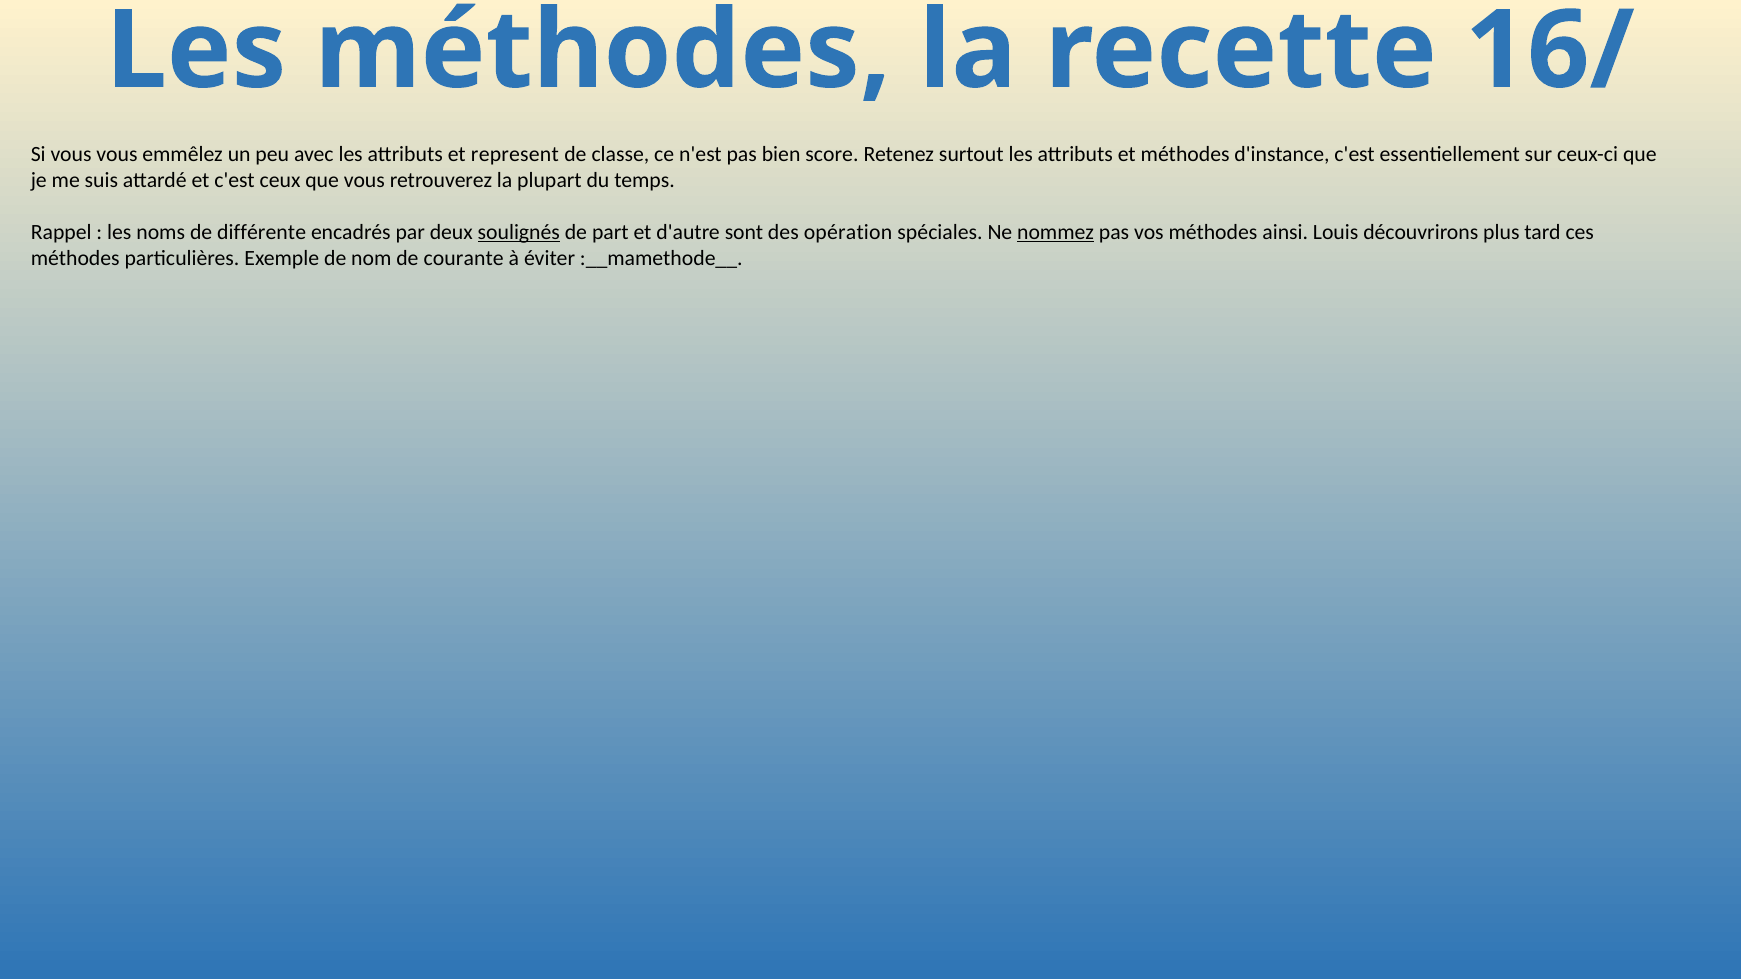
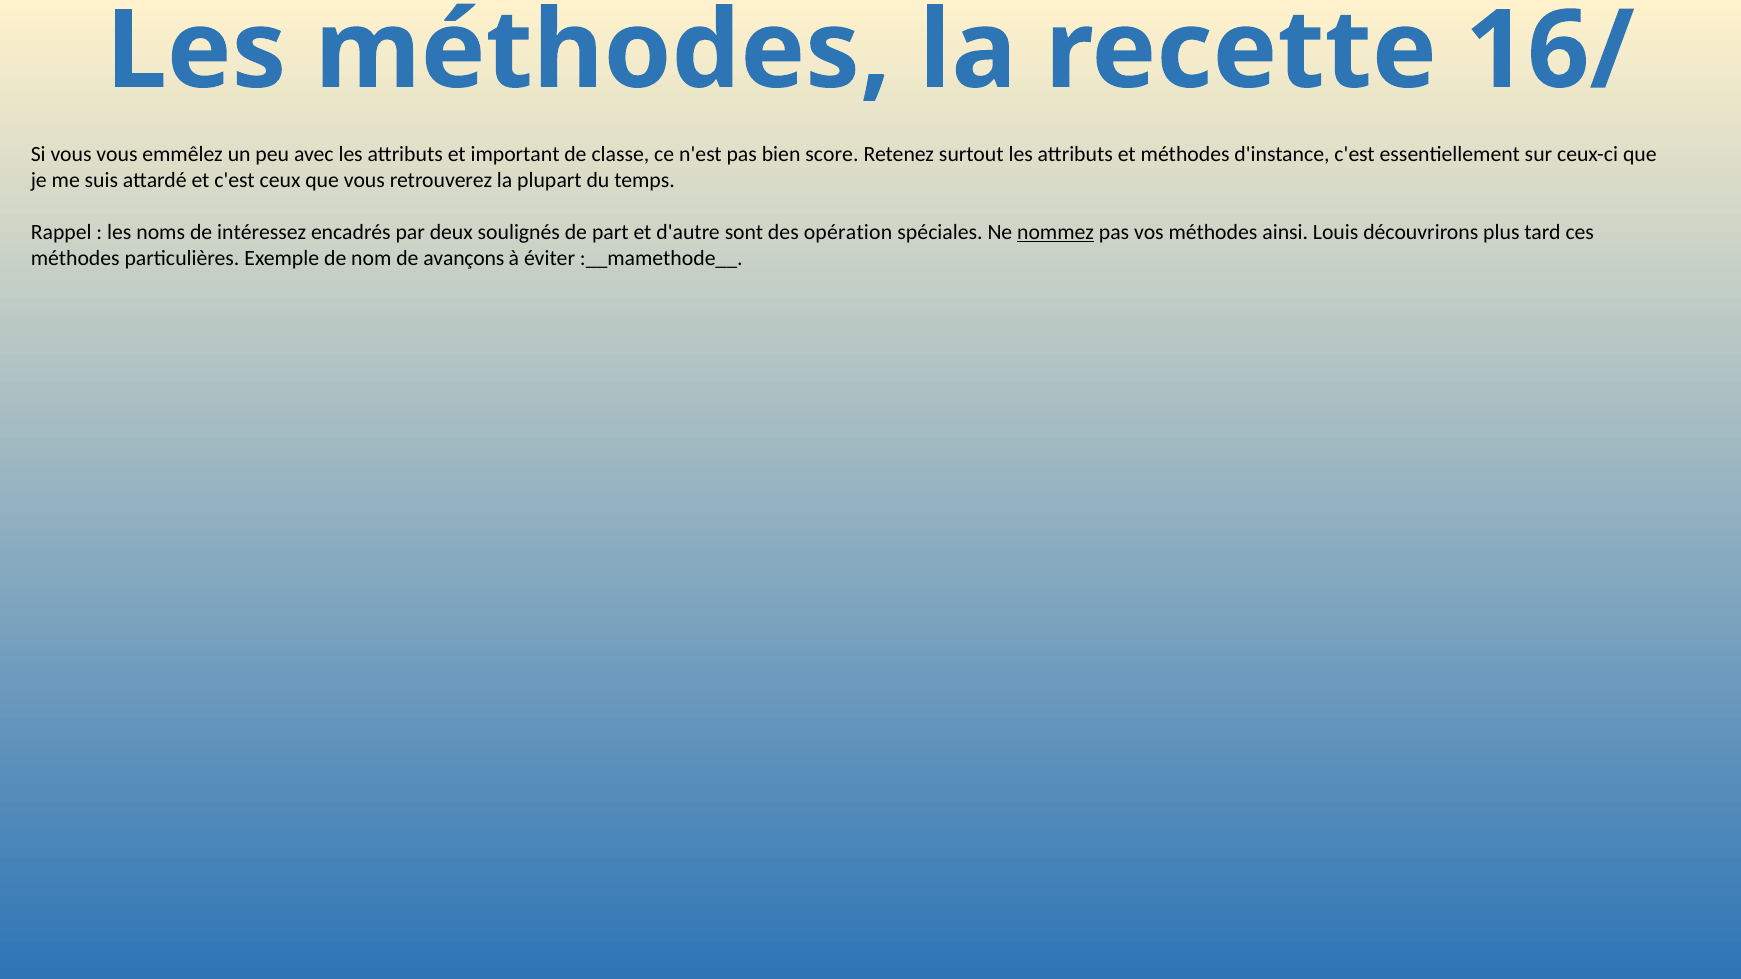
represent: represent -> important (515, 154)
différente: différente -> intéressez (262, 232)
soulignés underline: present -> none (519, 232)
courante: courante -> avançons (464, 258)
